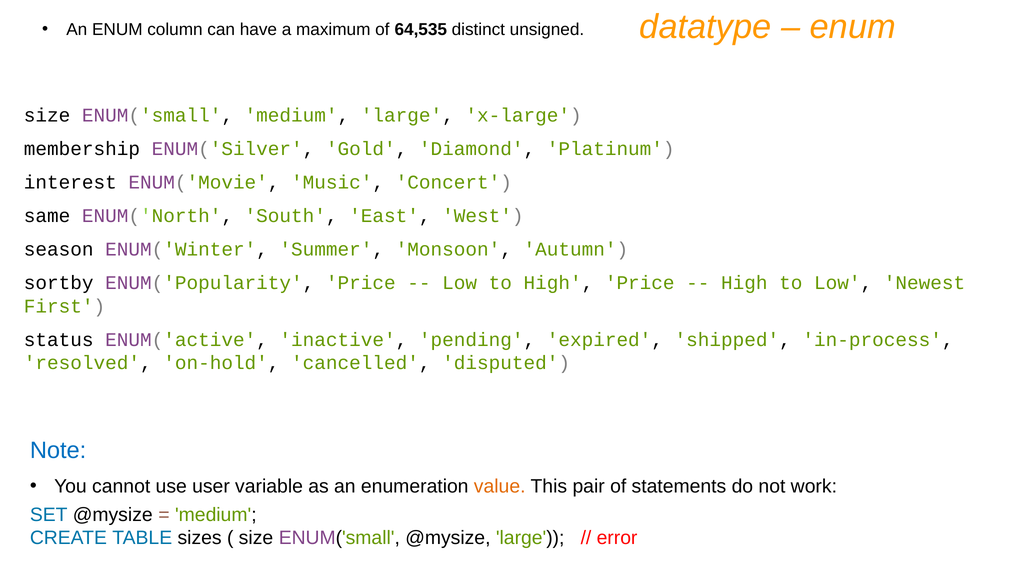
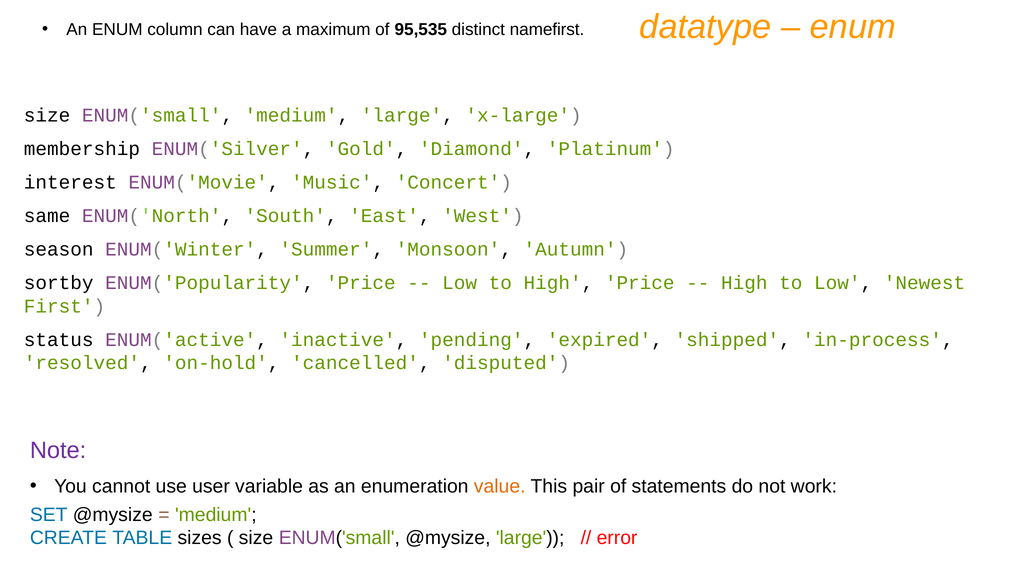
64,535: 64,535 -> 95,535 (421, 30)
unsigned: unsigned -> namefirst (547, 30)
Note colour: blue -> purple (58, 451)
